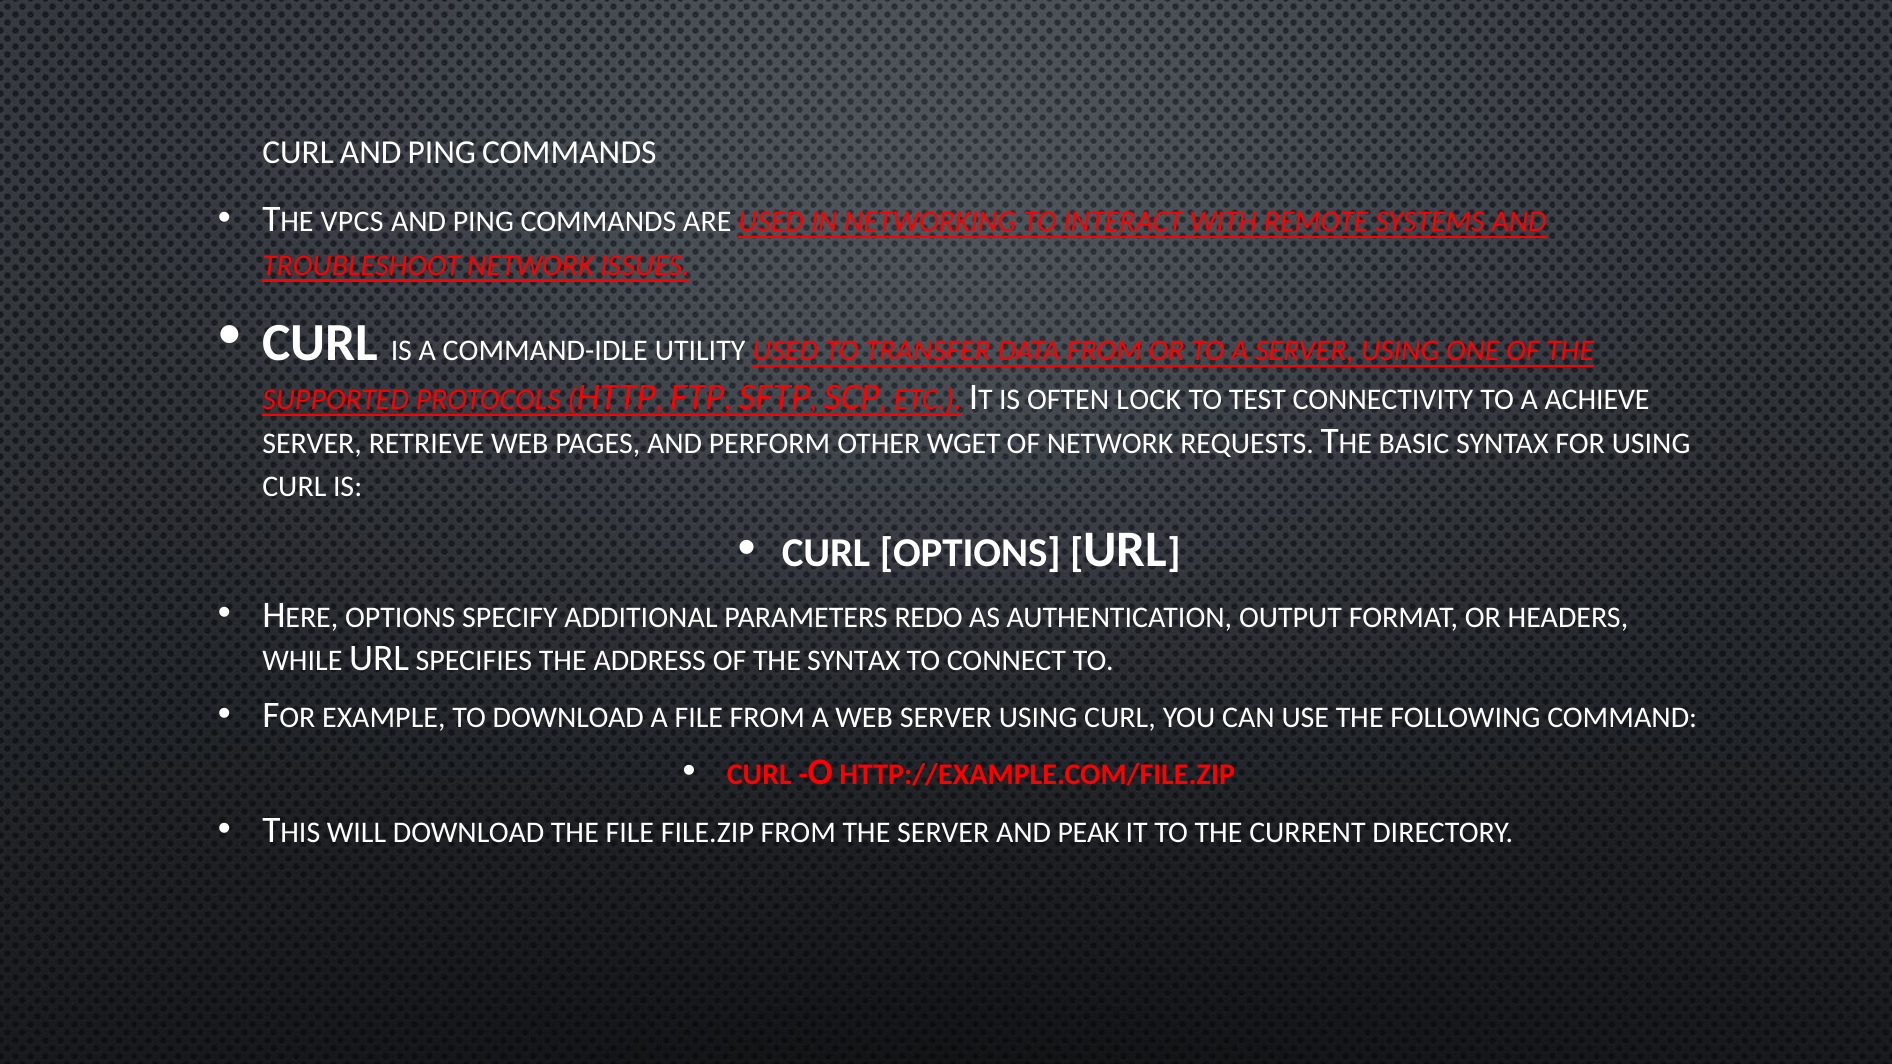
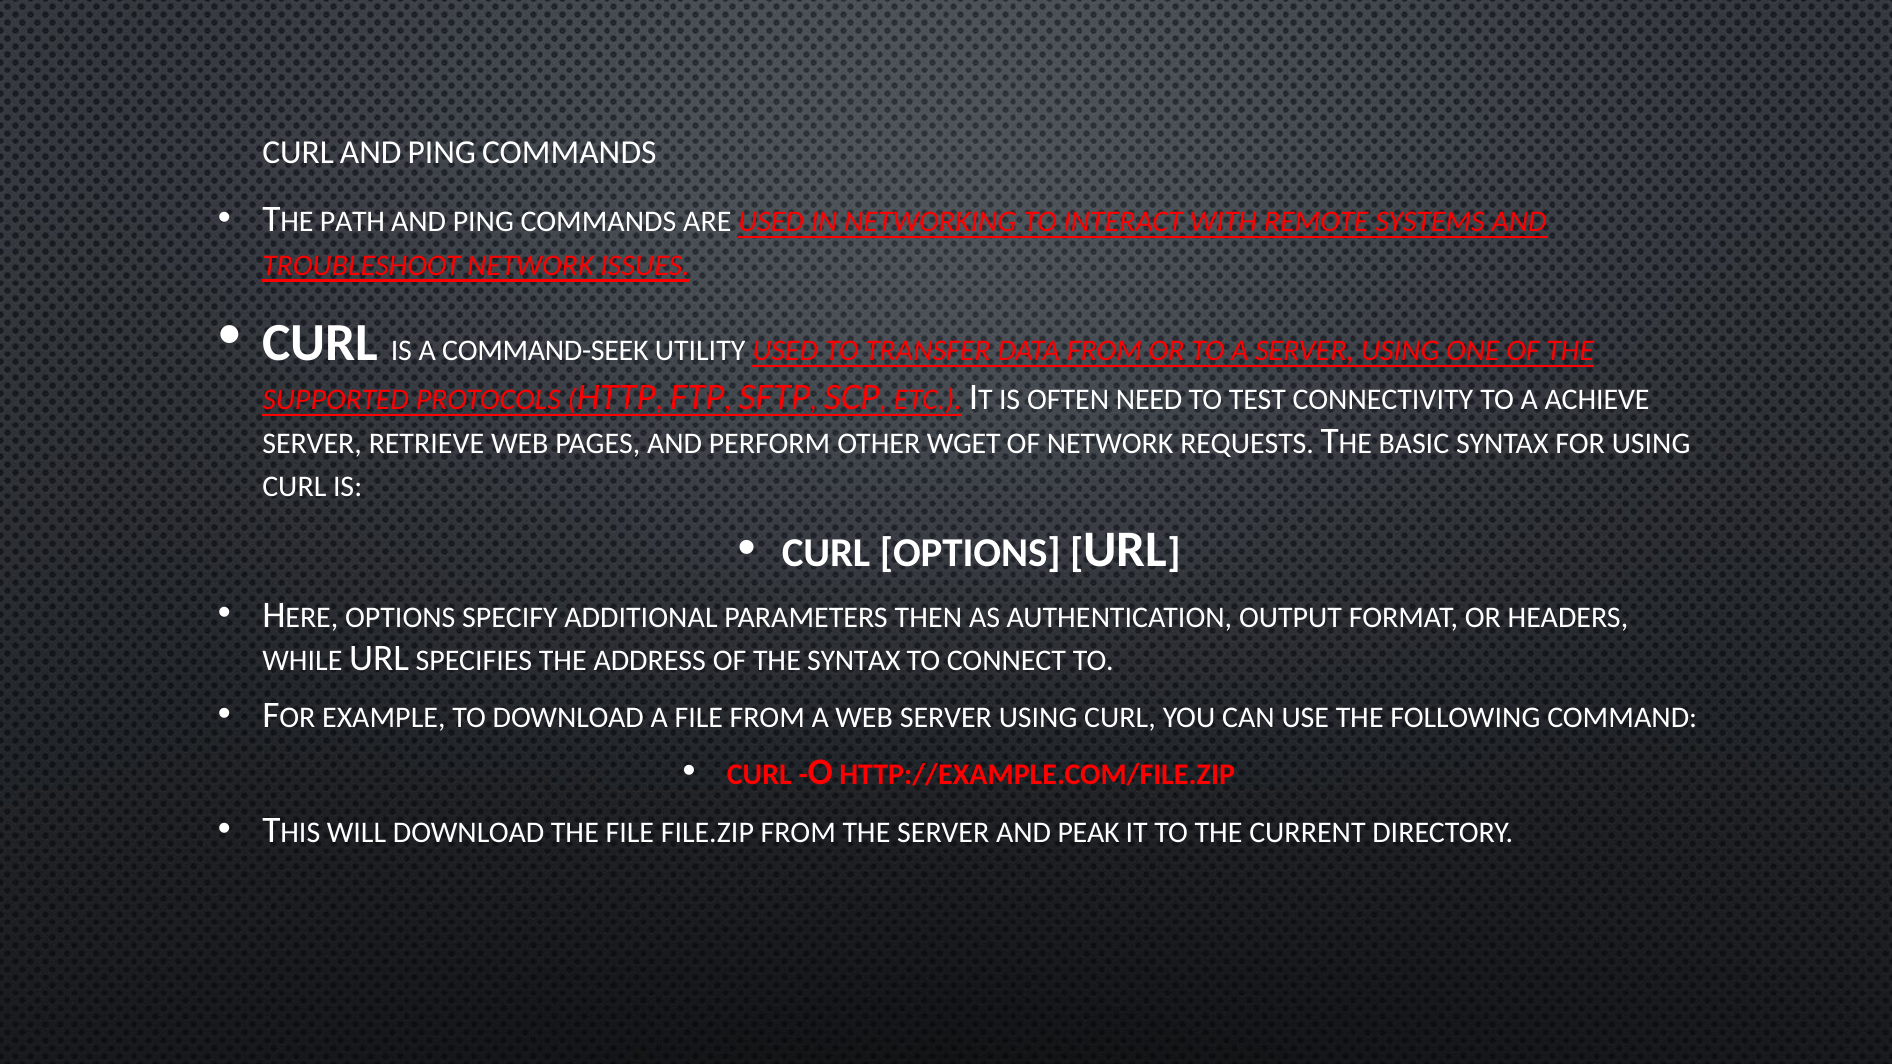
VPCS: VPCS -> PATH (353, 222)
COMMAND-IDLE: COMMAND-IDLE -> COMMAND-SEEK (545, 351)
LOCK: LOCK -> NEED (1149, 400)
REDO: REDO -> THEN (928, 617)
